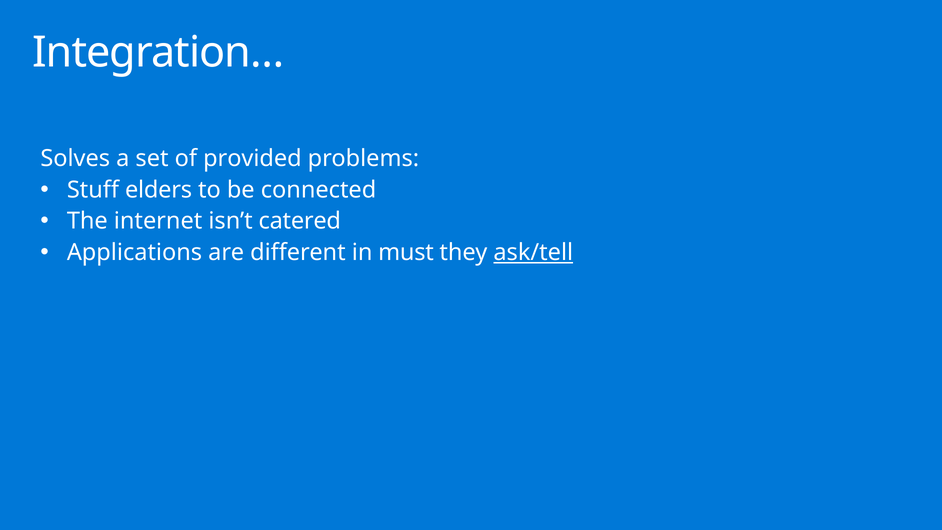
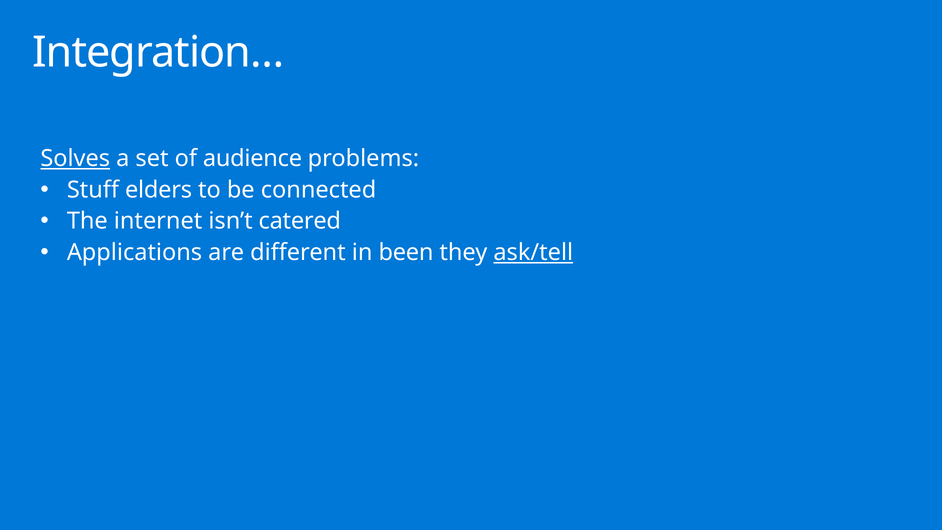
Solves underline: none -> present (75, 158)
provided: provided -> audience (252, 158)
must: must -> been (406, 252)
